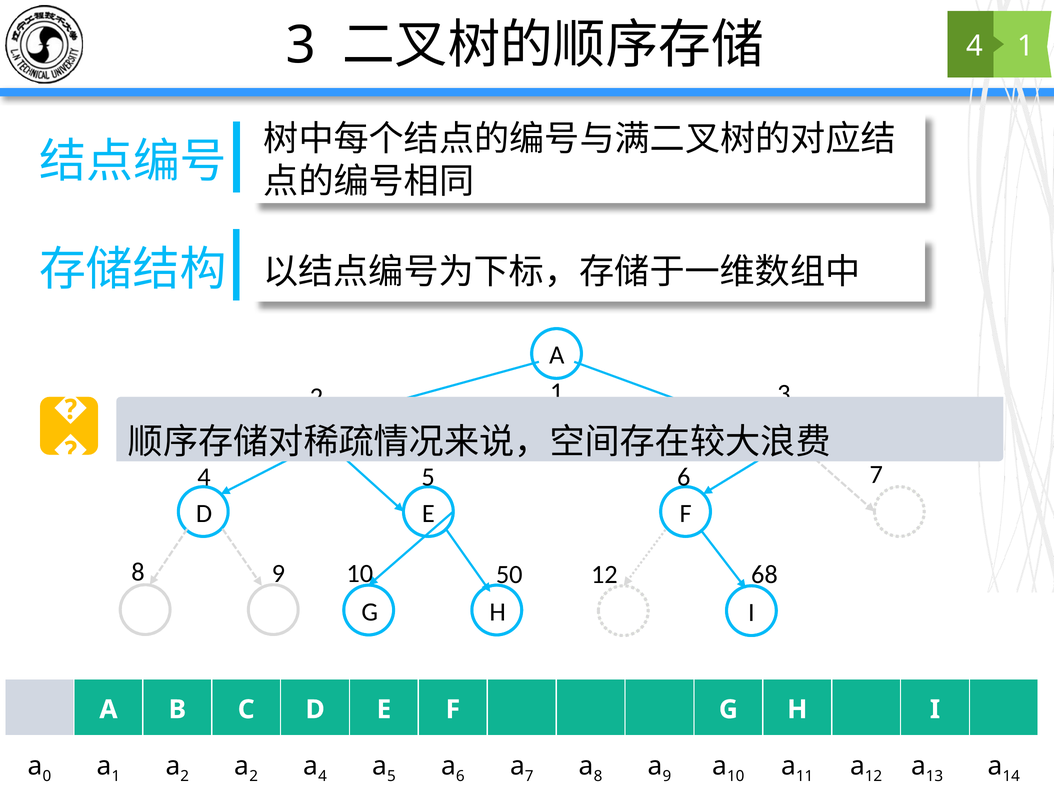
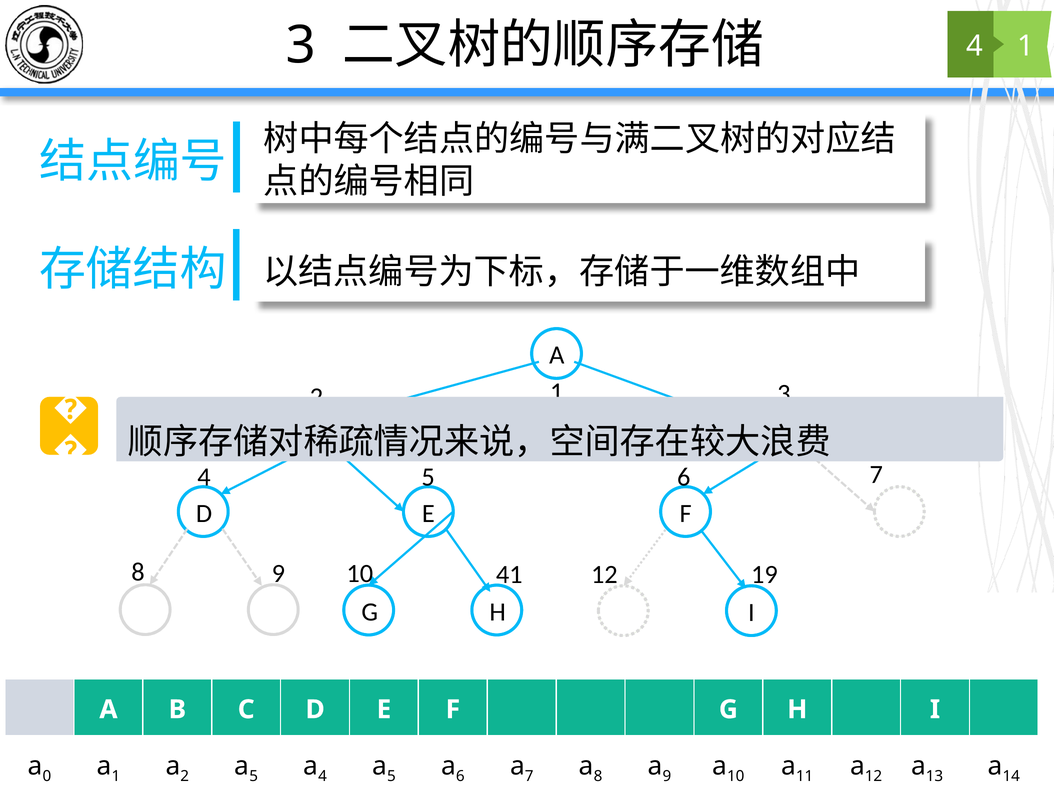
50: 50 -> 41 (509, 575)
68: 68 -> 19 (764, 575)
2 a 2: 2 -> 5 (254, 777)
